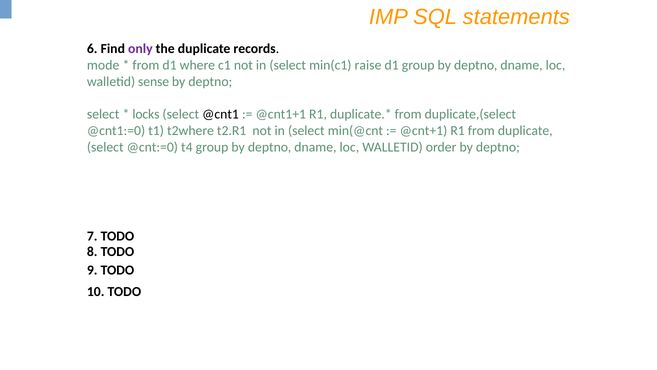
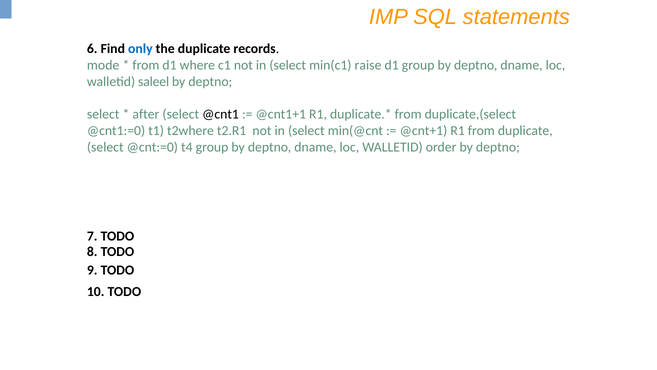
only colour: purple -> blue (140, 49)
sense: sense -> saleel (154, 81)
locks: locks -> after (146, 114)
